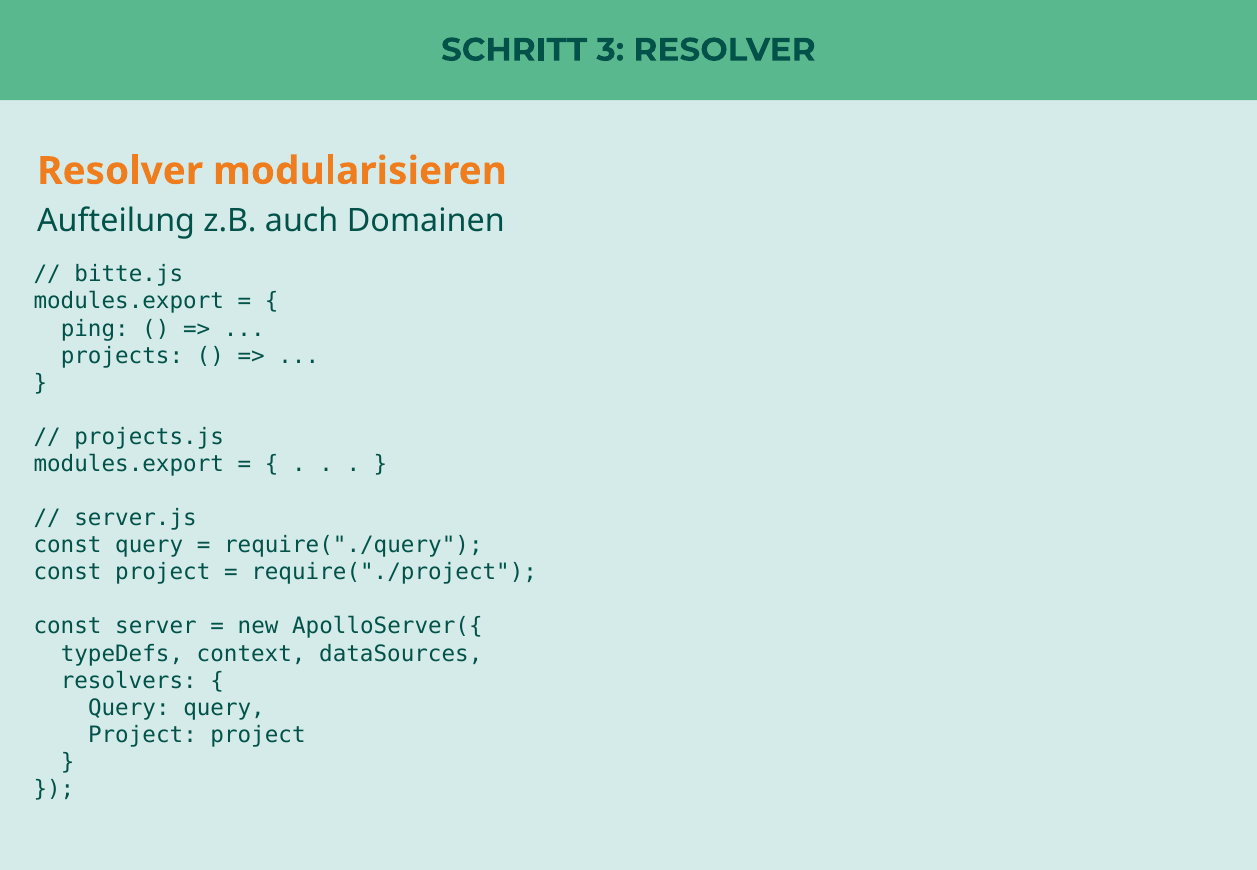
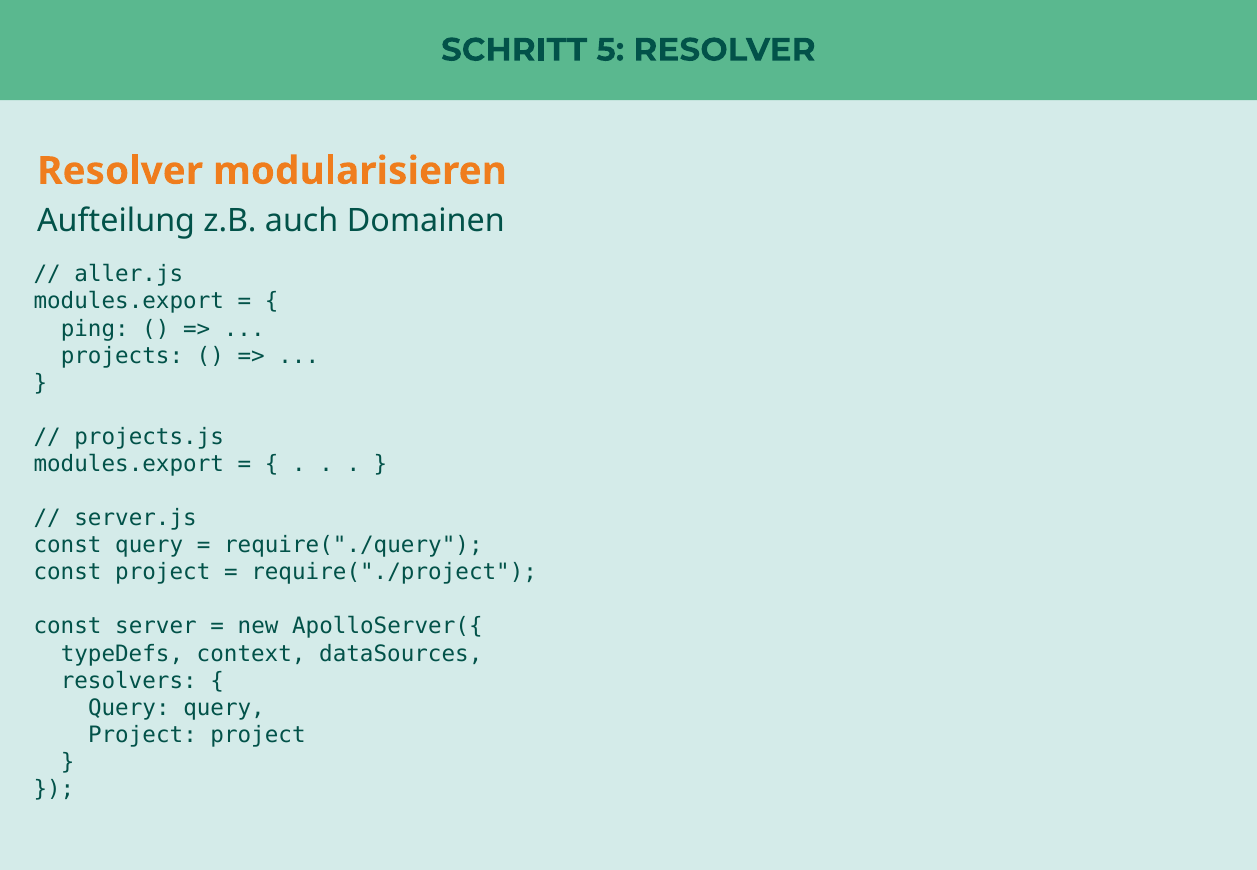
3: 3 -> 5 (610, 50)
bitte.js: bitte.js -> aller.js (129, 275)
